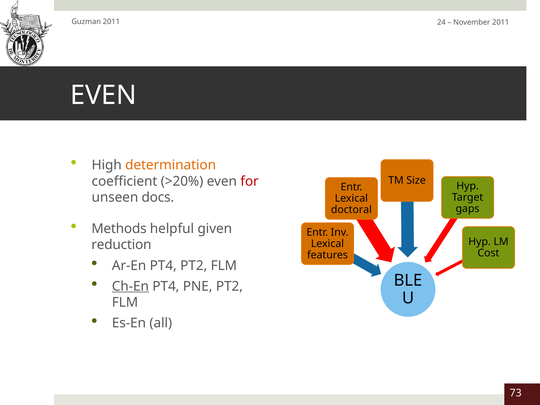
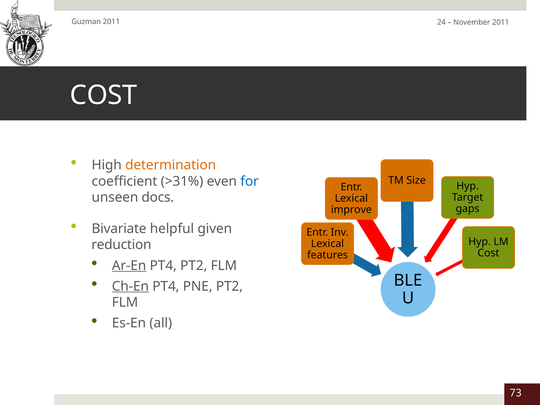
EVEN: EVEN -> COST (104, 95)
>20%: >20% -> >31% (182, 181)
for colour: red -> blue (250, 181)
doctoral: doctoral -> improve (351, 210)
Methods: Methods -> Bivariate (119, 229)
Ar-En underline: none -> present (129, 266)
